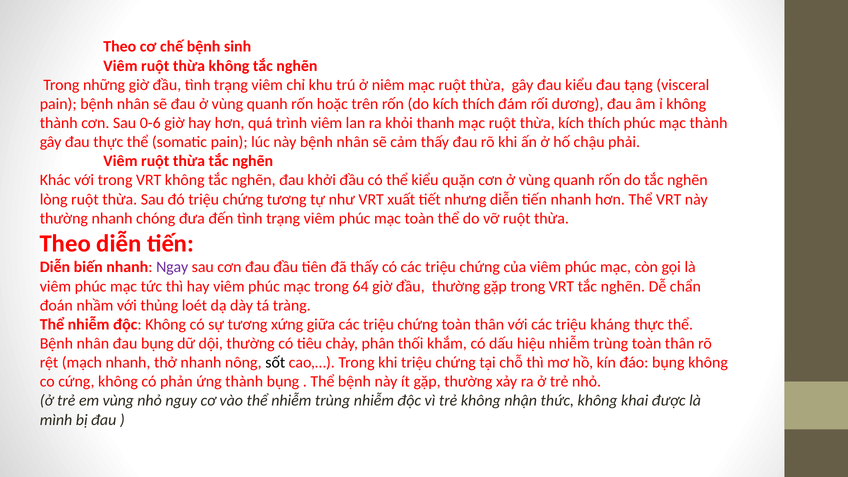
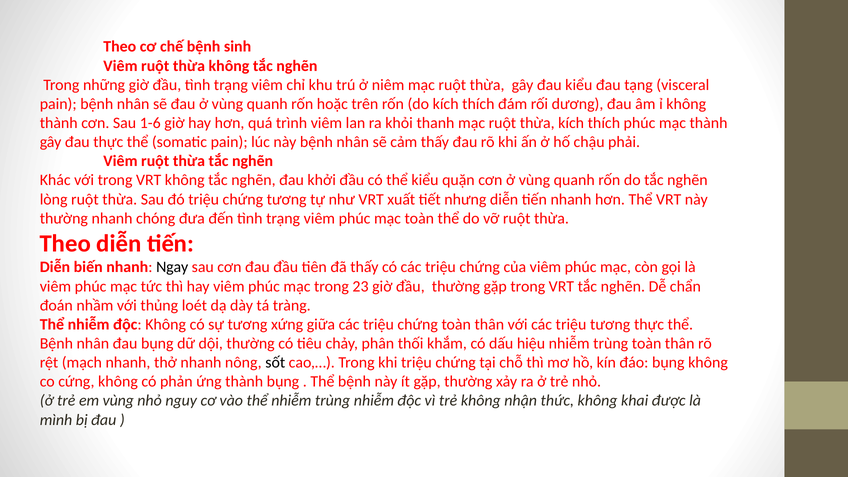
0-6: 0-6 -> 1-6 (150, 123)
Ngay colour: purple -> black (172, 267)
64: 64 -> 23 (361, 286)
triệu kháng: kháng -> tương (610, 324)
